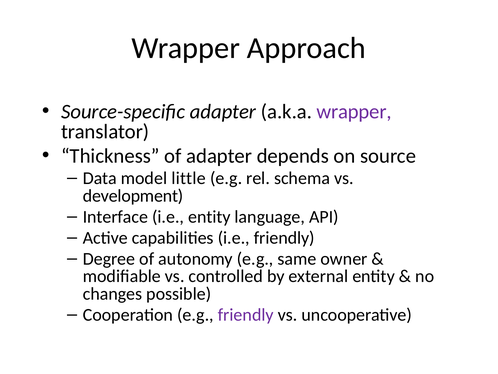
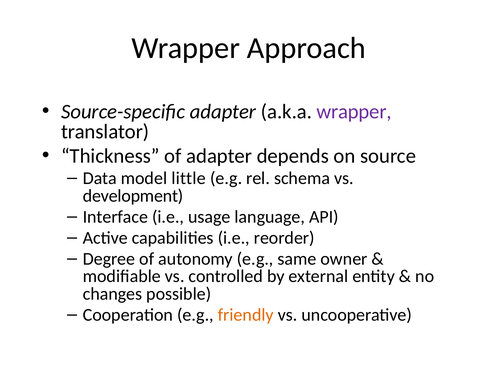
i.e entity: entity -> usage (209, 217)
i.e friendly: friendly -> reorder (284, 238)
friendly colour: purple -> orange (246, 314)
